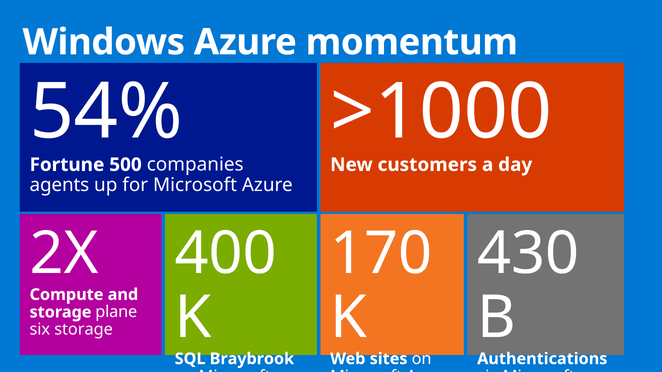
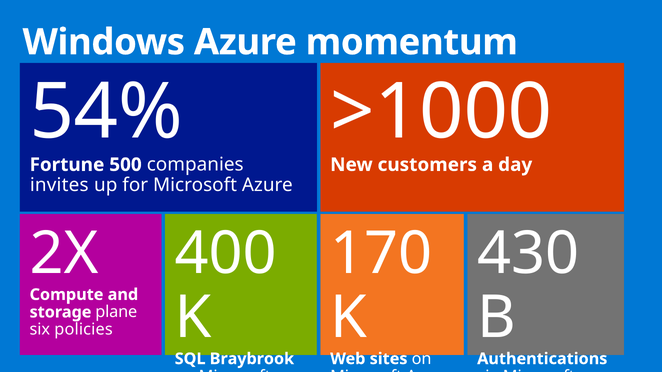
agents: agents -> invites (59, 185)
six storage: storage -> policies (84, 330)
